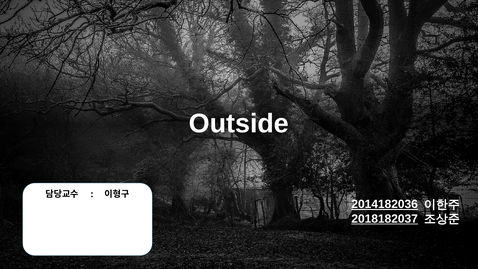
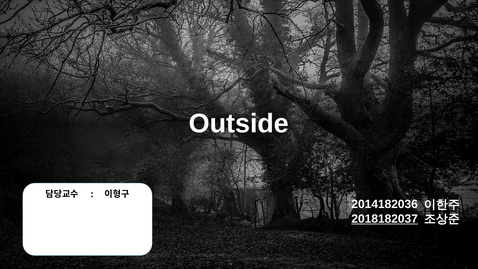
2014182036 underline: present -> none (385, 204)
